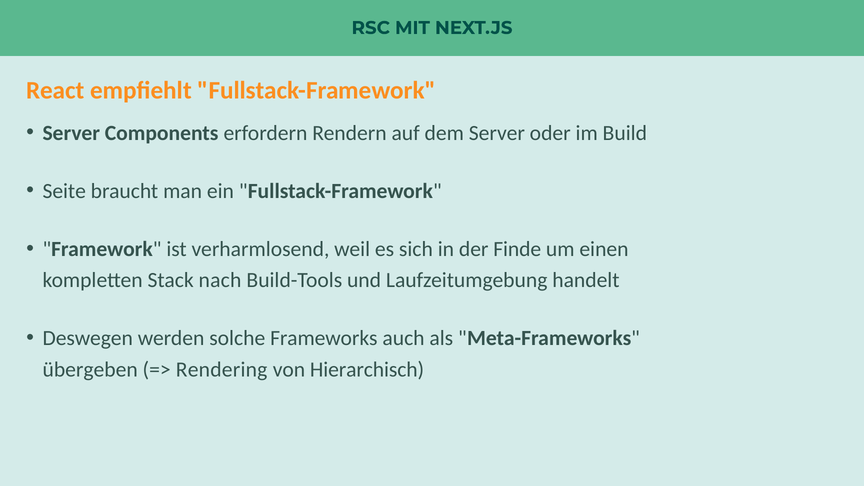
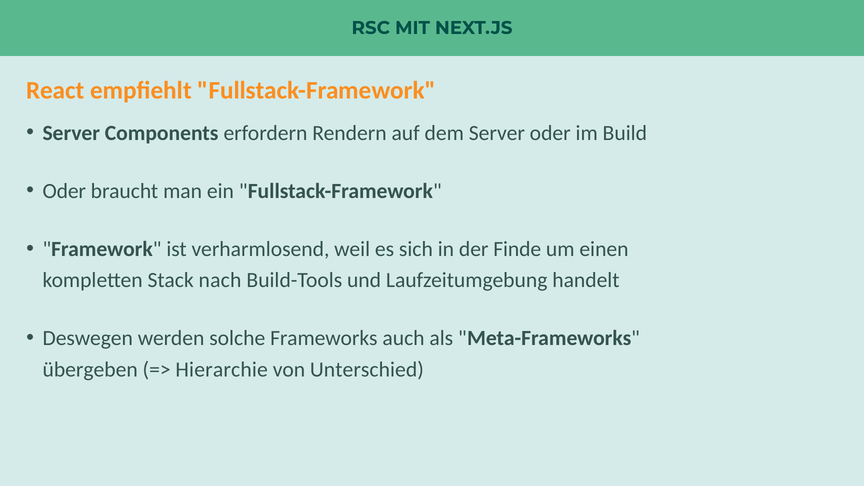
Seite: Seite -> Oder (64, 191)
Rendering: Rendering -> Hierarchie (222, 369)
Hierarchisch: Hierarchisch -> Unterschied (367, 369)
